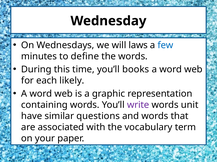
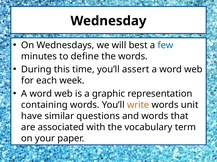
laws: laws -> best (138, 45)
books: books -> assert (136, 70)
likely: likely -> week (72, 81)
write colour: purple -> orange (138, 105)
